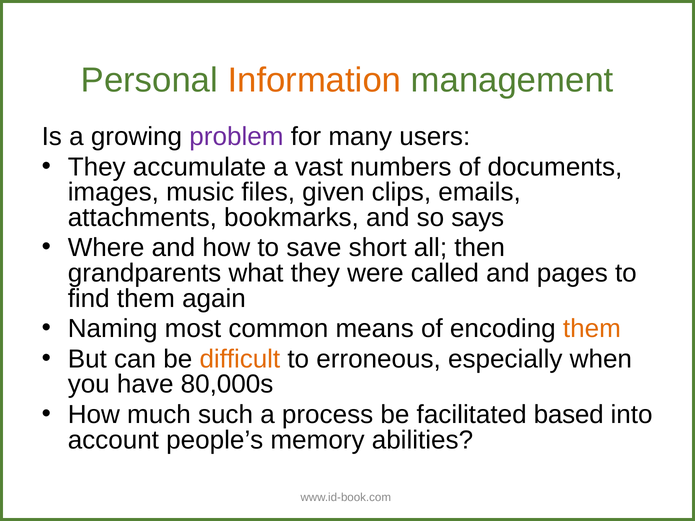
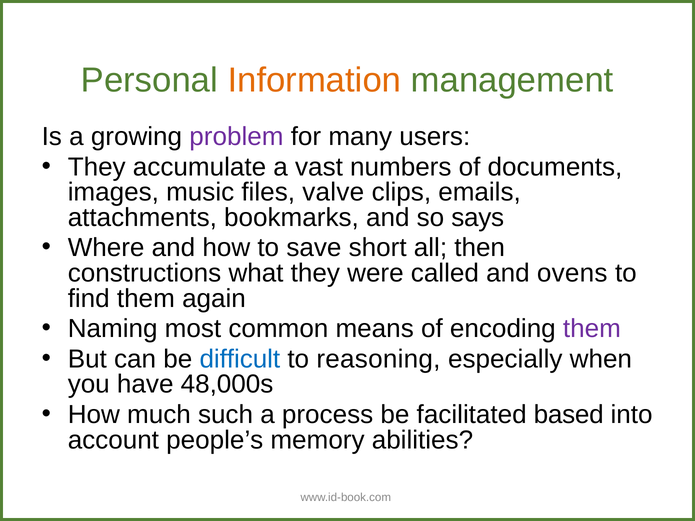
given: given -> valve (333, 192)
grandparents: grandparents -> constructions (145, 273)
pages: pages -> ovens (572, 273)
them colour: orange -> purple (592, 329)
difficult colour: orange -> blue (240, 359)
erroneous: erroneous -> reasoning (378, 359)
80,000s: 80,000s -> 48,000s (227, 385)
